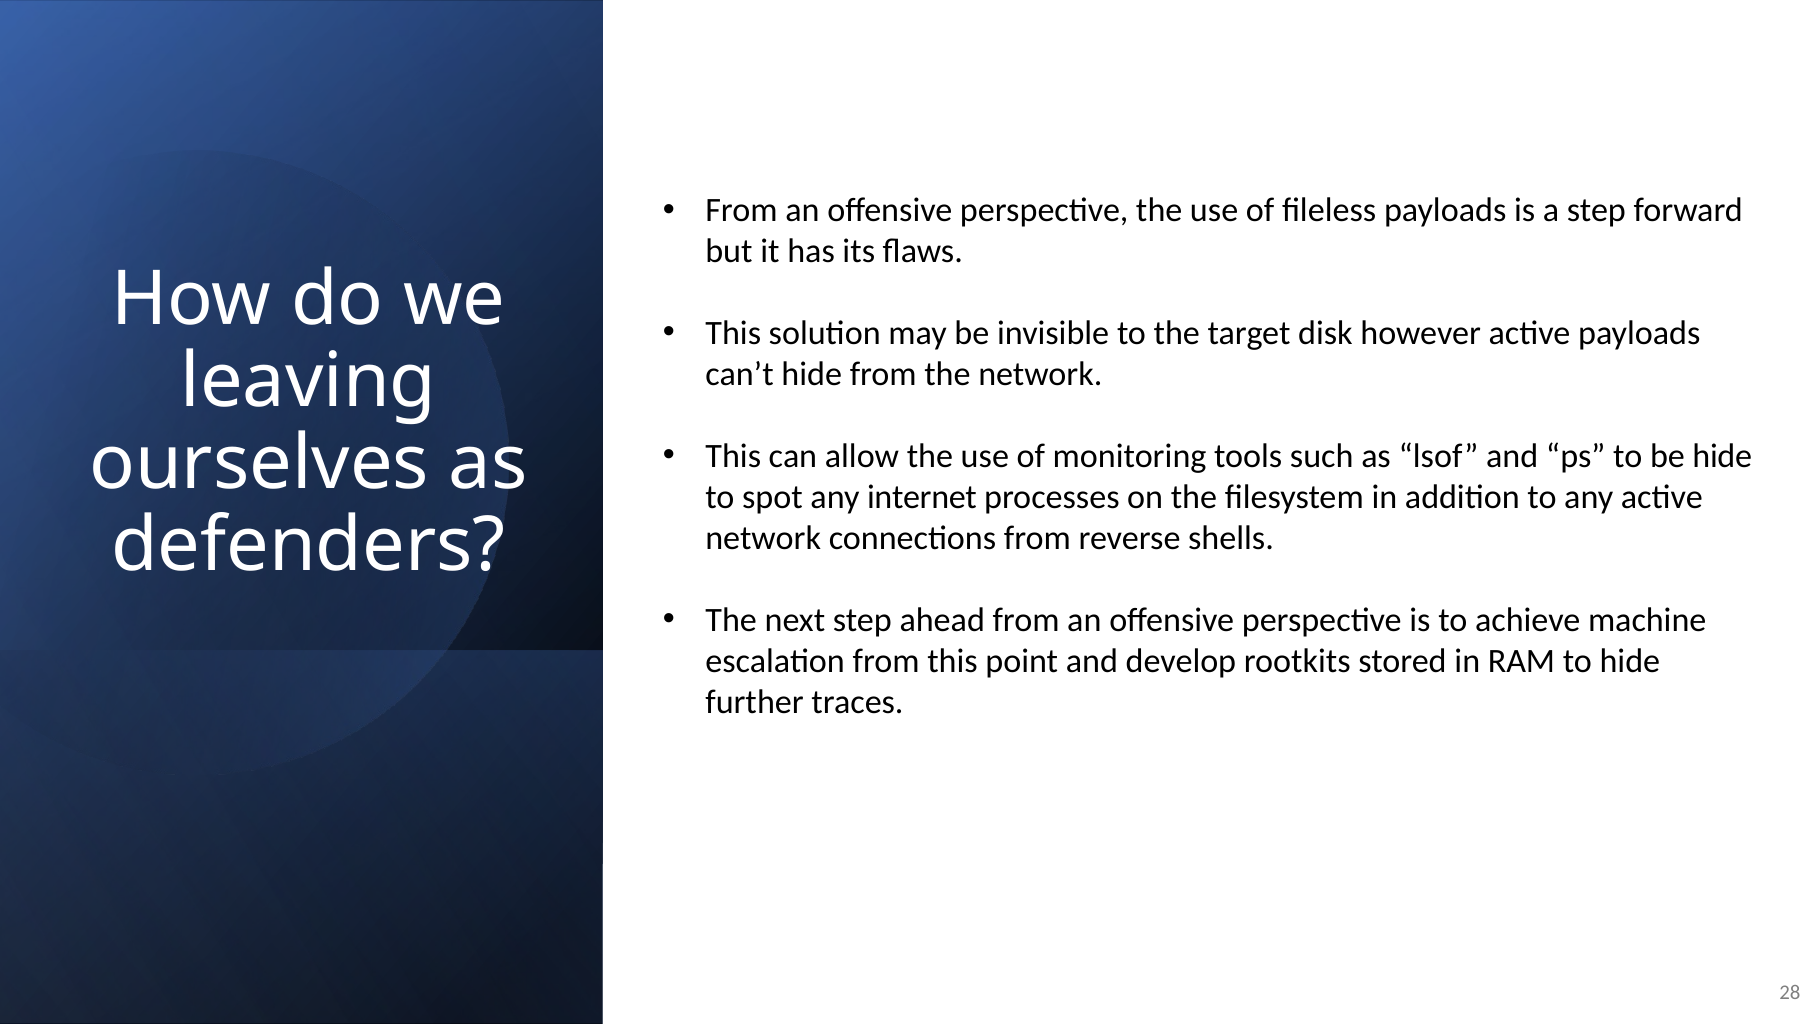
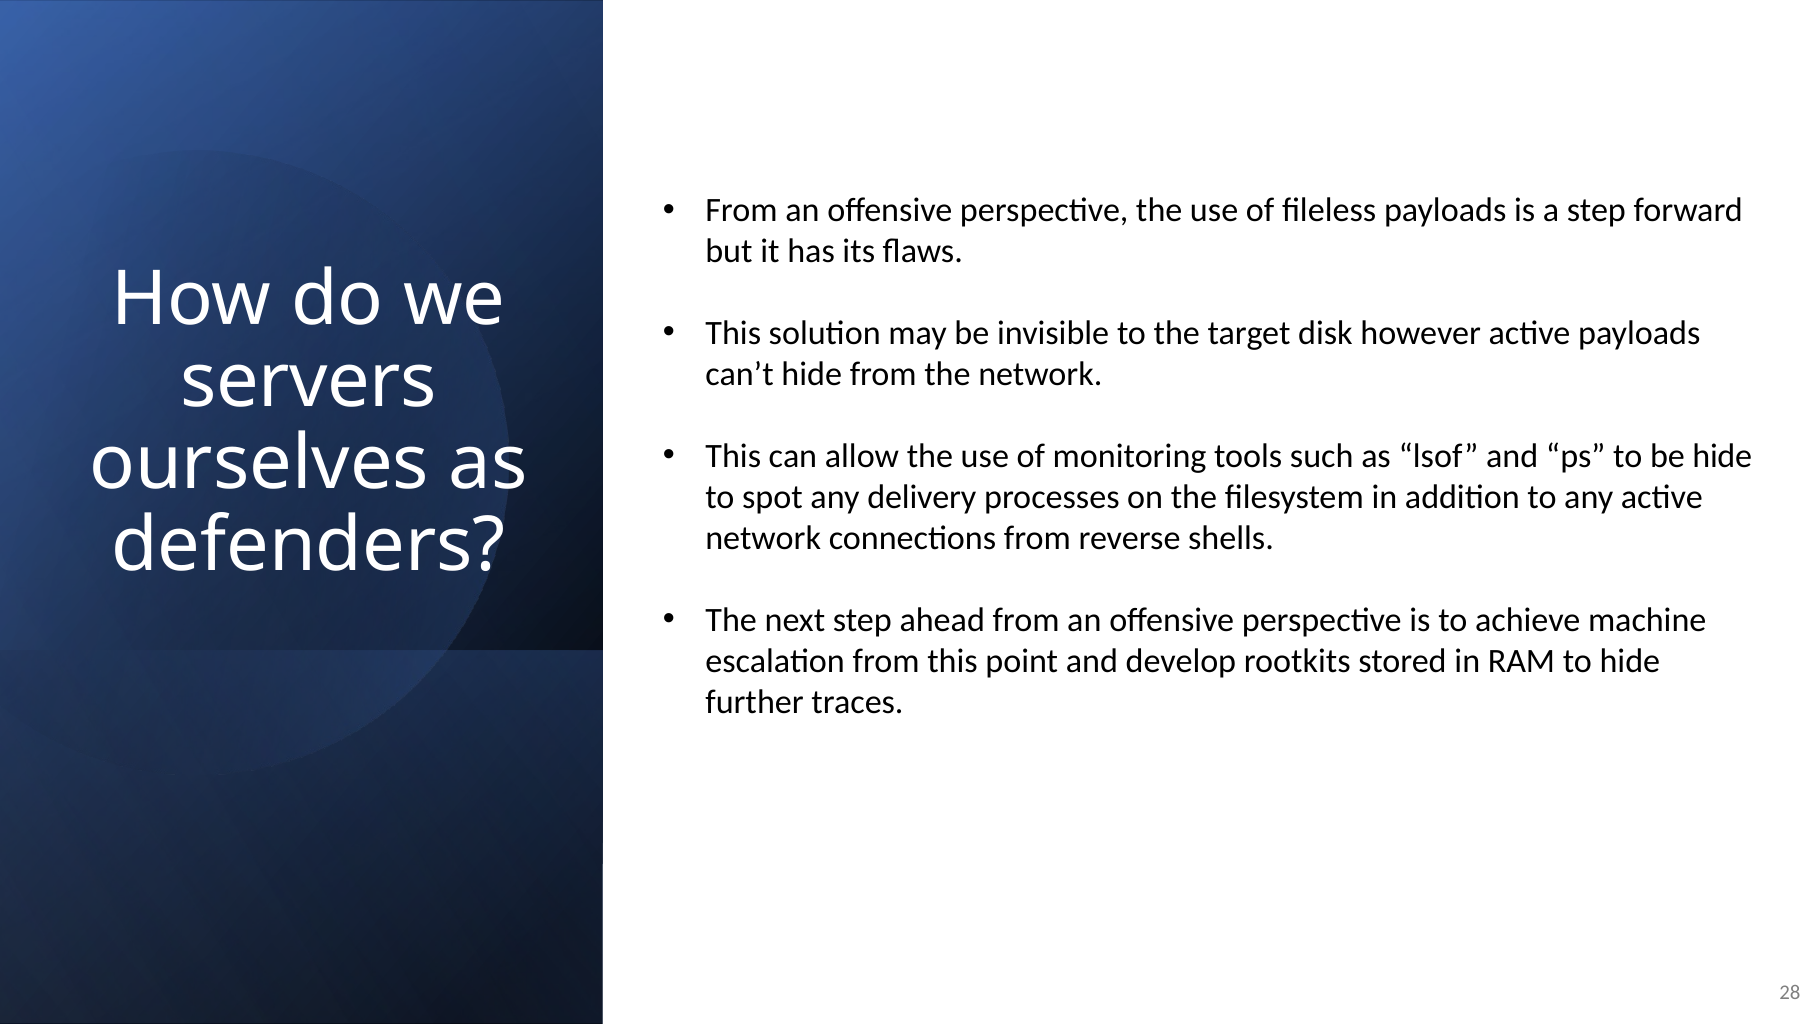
leaving: leaving -> servers (309, 381)
internet: internet -> delivery (922, 497)
